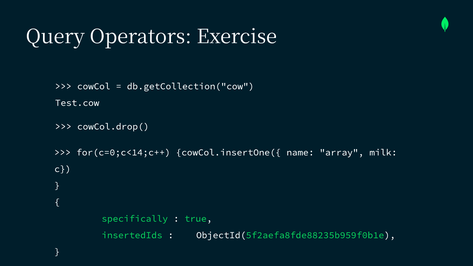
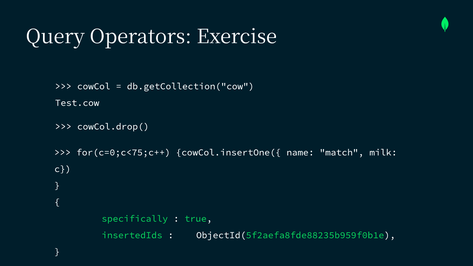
for(c=0;c<14;c++: for(c=0;c<14;c++ -> for(c=0;c<75;c++ (123, 152)
array: array -> match (342, 152)
